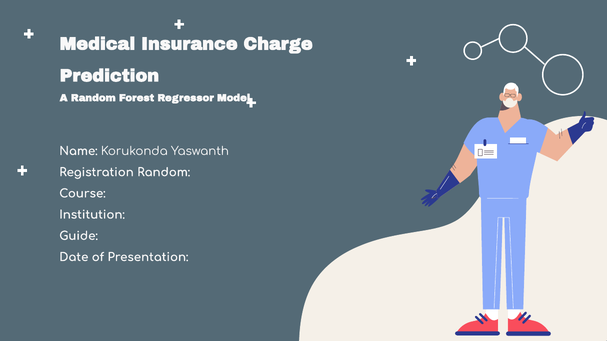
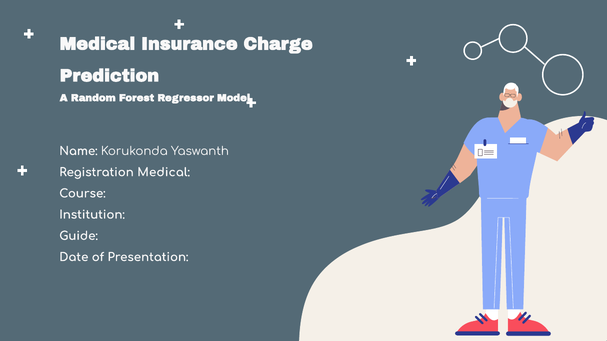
Registration Random: Random -> Medical (164, 173)
